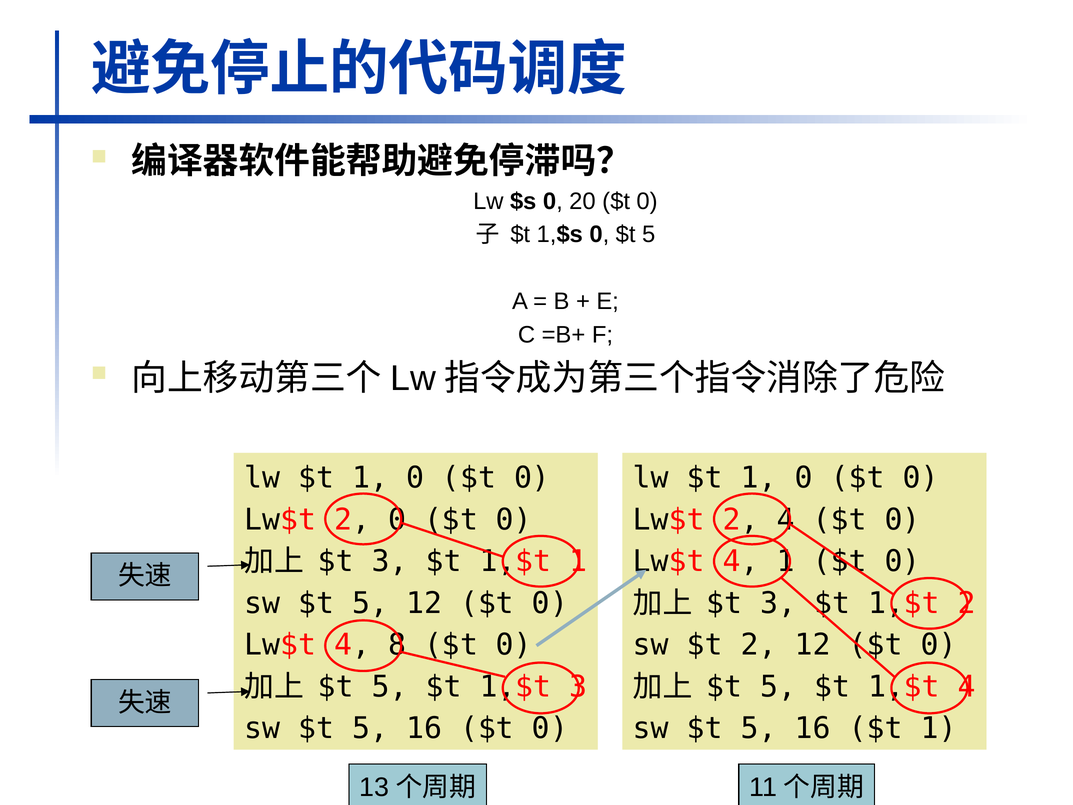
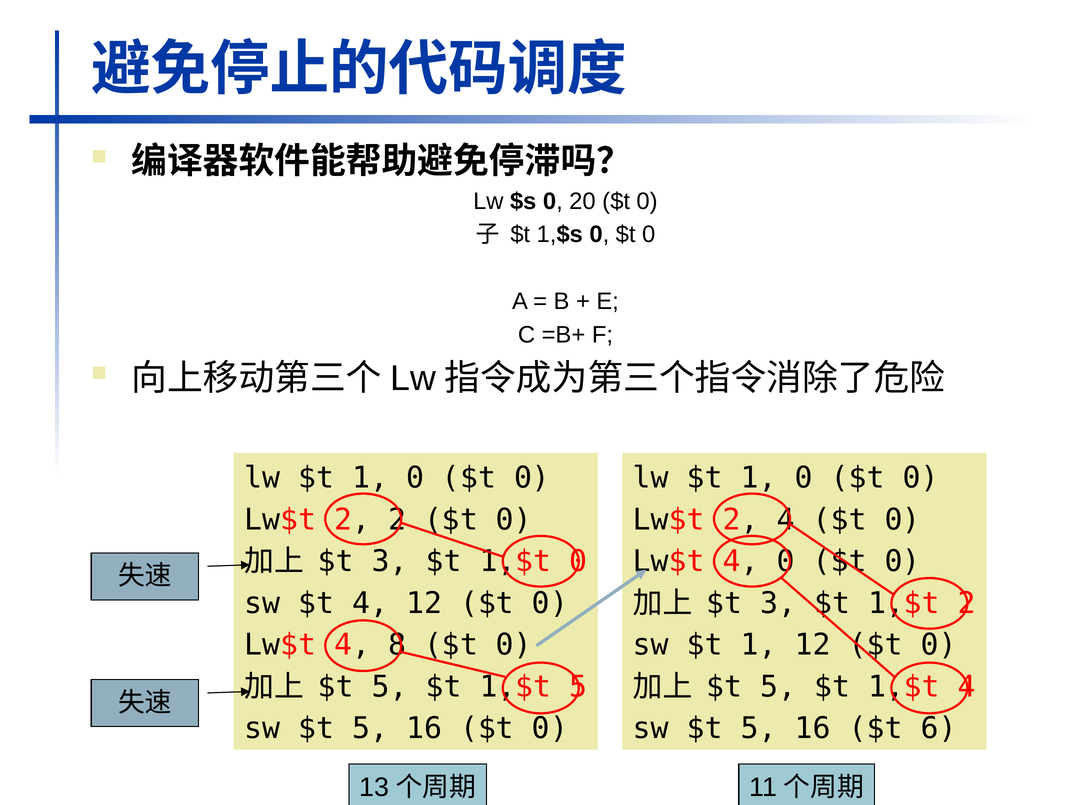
1,$s 0 $t 5: 5 -> 0 (649, 234)
2 0: 0 -> 2 (397, 520)
4 1: 1 -> 0 (786, 561)
1,$t 1: 1 -> 0 (578, 561)
5: 5 -> 4 (370, 603)
sw $t 2: 2 -> 1 (759, 645)
1,$t 3: 3 -> 5 (578, 687)
16 $t 1: 1 -> 6 (939, 728)
